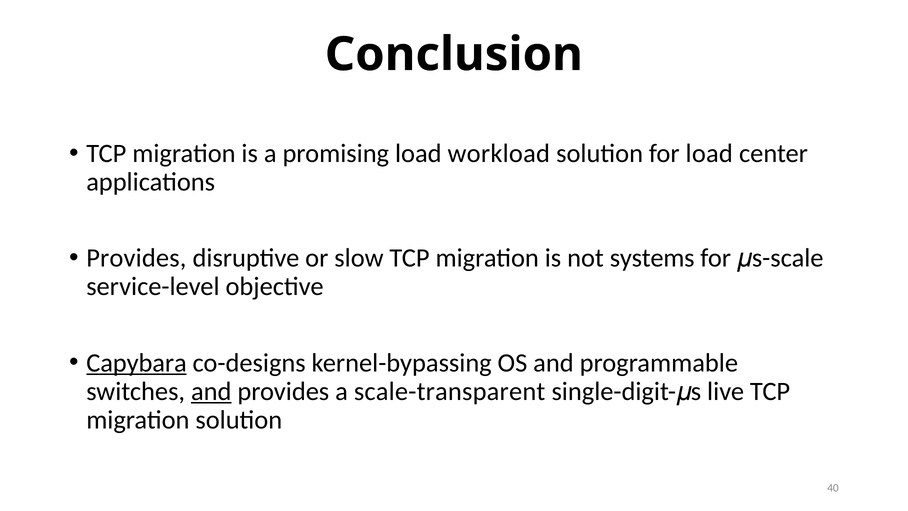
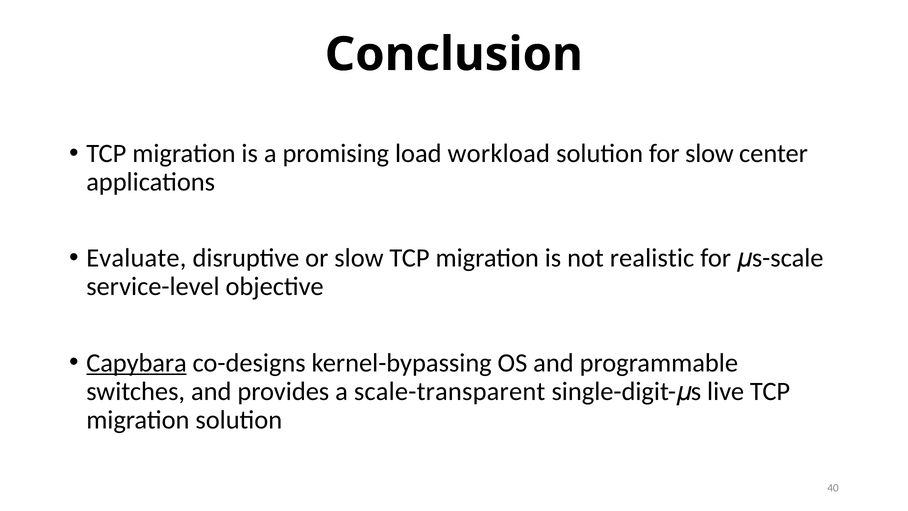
for load: load -> slow (709, 153)
Provides: Provides -> Evaluate (136, 258)
systems: systems -> realistic (652, 258)
and underline: present -> none (211, 391)
